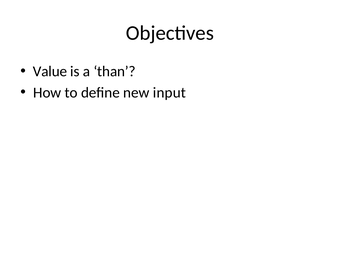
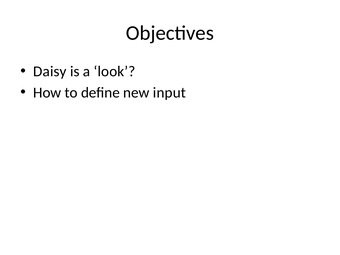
Value: Value -> Daisy (50, 71)
than: than -> look (114, 71)
